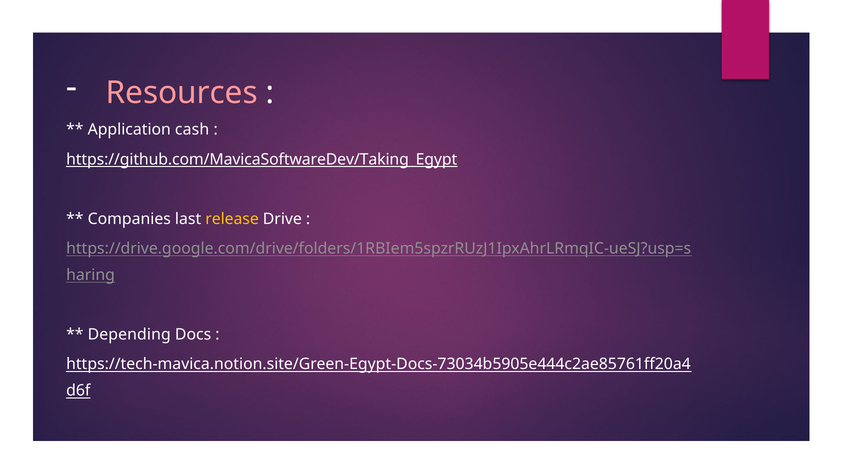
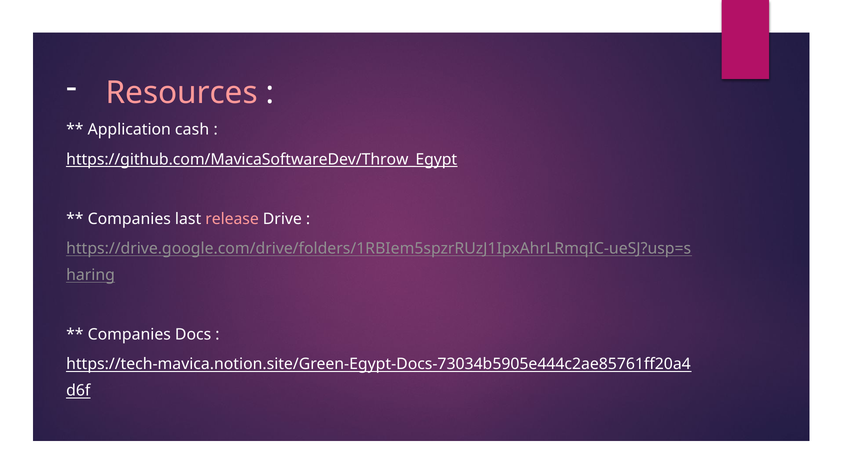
https://github.com/MavicaSoftwareDev/Taking_Egypt: https://github.com/MavicaSoftwareDev/Taking_Egypt -> https://github.com/MavicaSoftwareDev/Throw_Egypt (262, 159)
release colour: yellow -> pink (232, 219)
Depending: Depending -> Companies (129, 335)
